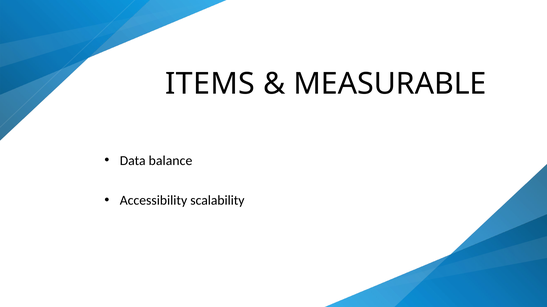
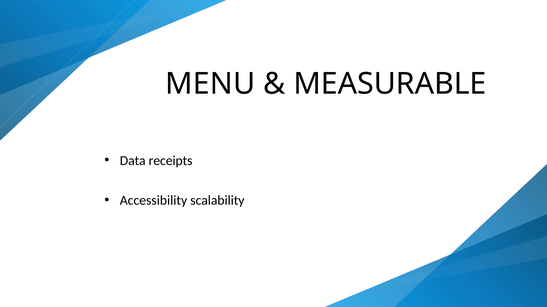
ITEMS: ITEMS -> MENU (210, 84)
balance: balance -> receipts (171, 161)
